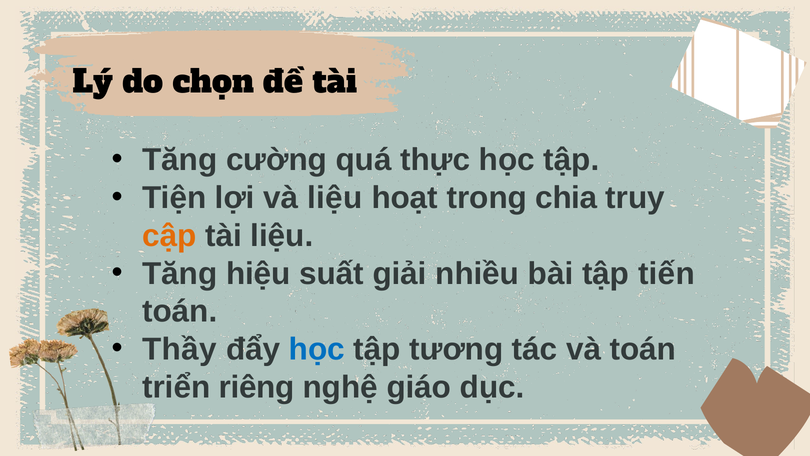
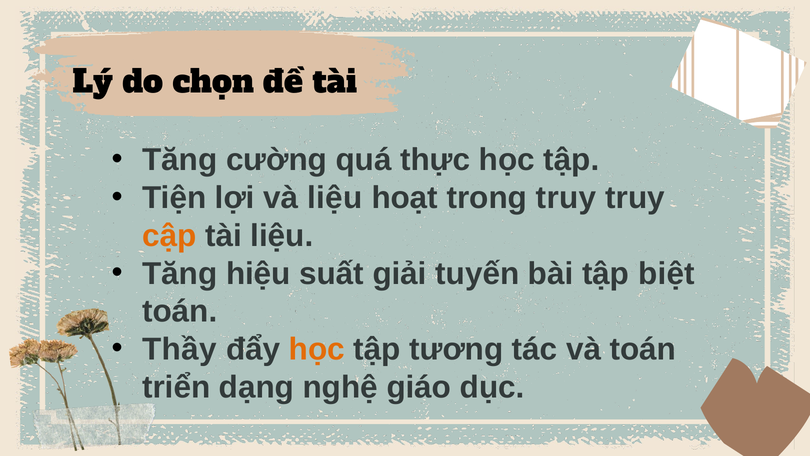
trong chia: chia -> truy (566, 198)
nhiều: nhiều -> tuyến (477, 273)
tiến: tiến -> biệt (666, 273)
học colour: blue -> orange (317, 349)
riêng: riêng -> dạng (257, 387)
